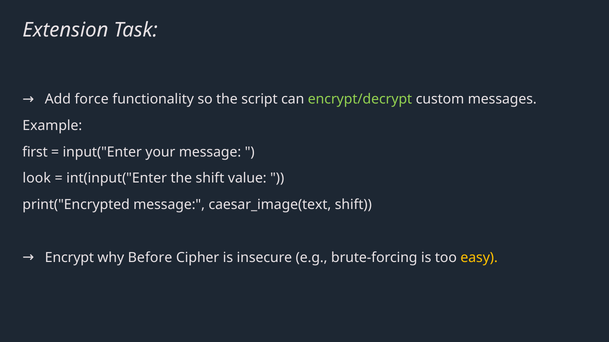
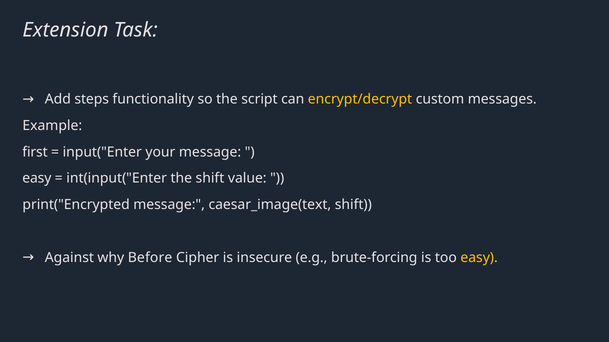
force: force -> steps (92, 99)
encrypt/decrypt colour: light green -> yellow (360, 99)
look: look -> easy (37, 179)
Encrypt: Encrypt -> Against (69, 258)
